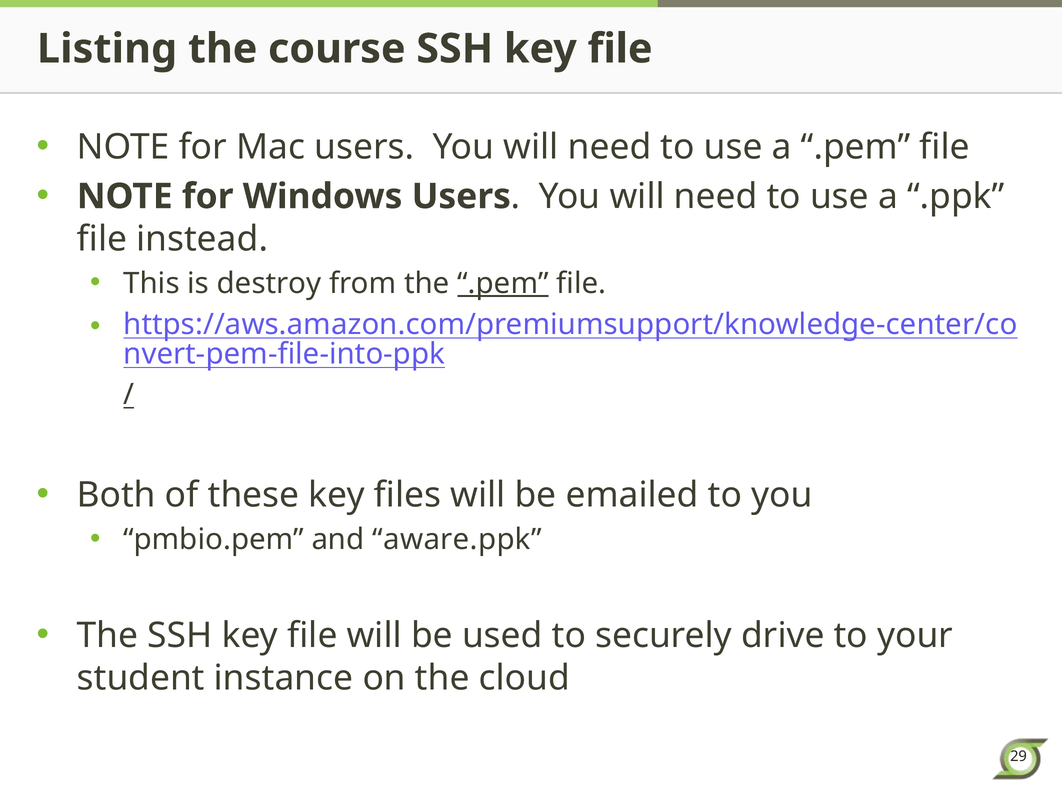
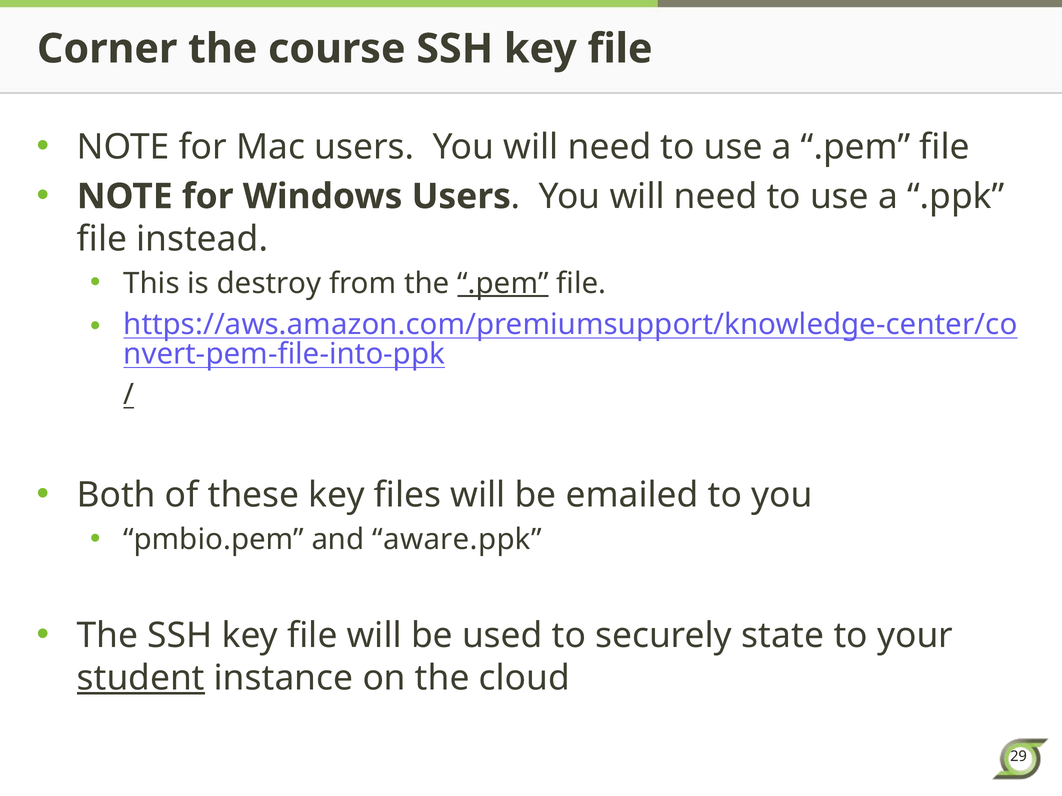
Listing: Listing -> Corner (107, 49)
drive: drive -> state (783, 636)
student underline: none -> present (141, 678)
